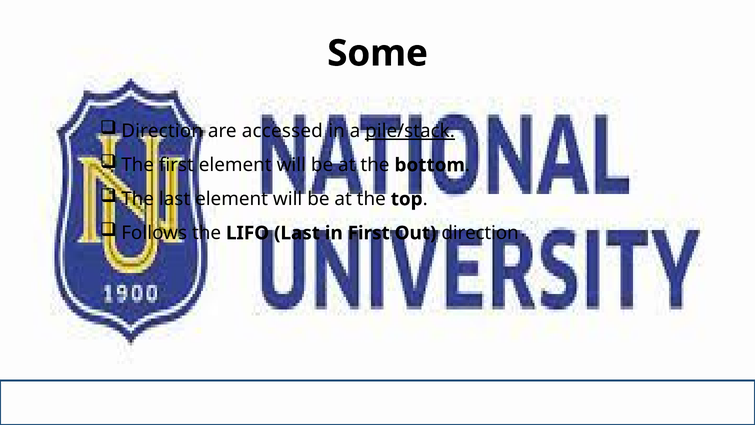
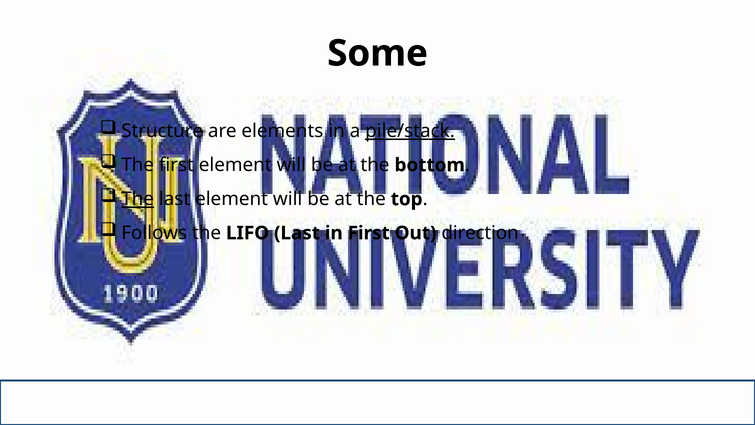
Direction: Direction -> Structure (162, 131)
accessed: accessed -> elements (282, 131)
The underline: none -> present (138, 199)
